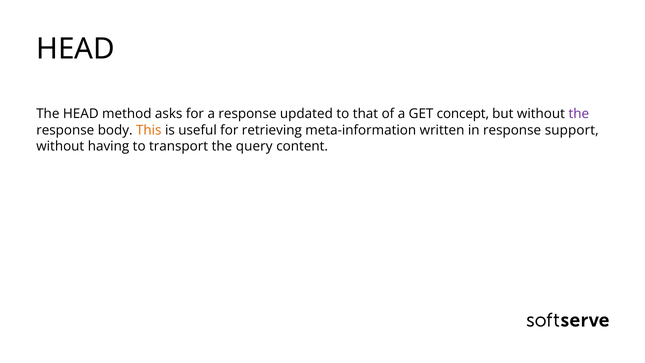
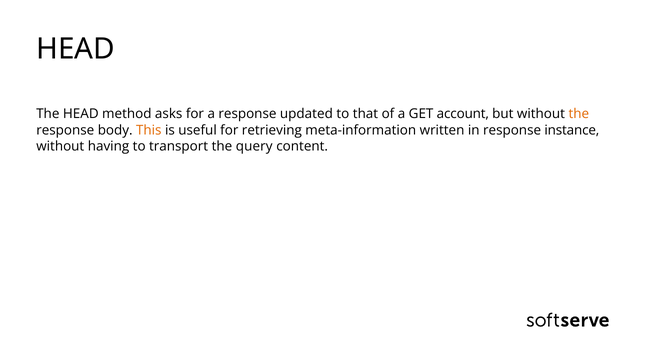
concept: concept -> account (463, 114)
the colour: purple -> orange (579, 114)
support: support -> instance (572, 130)
